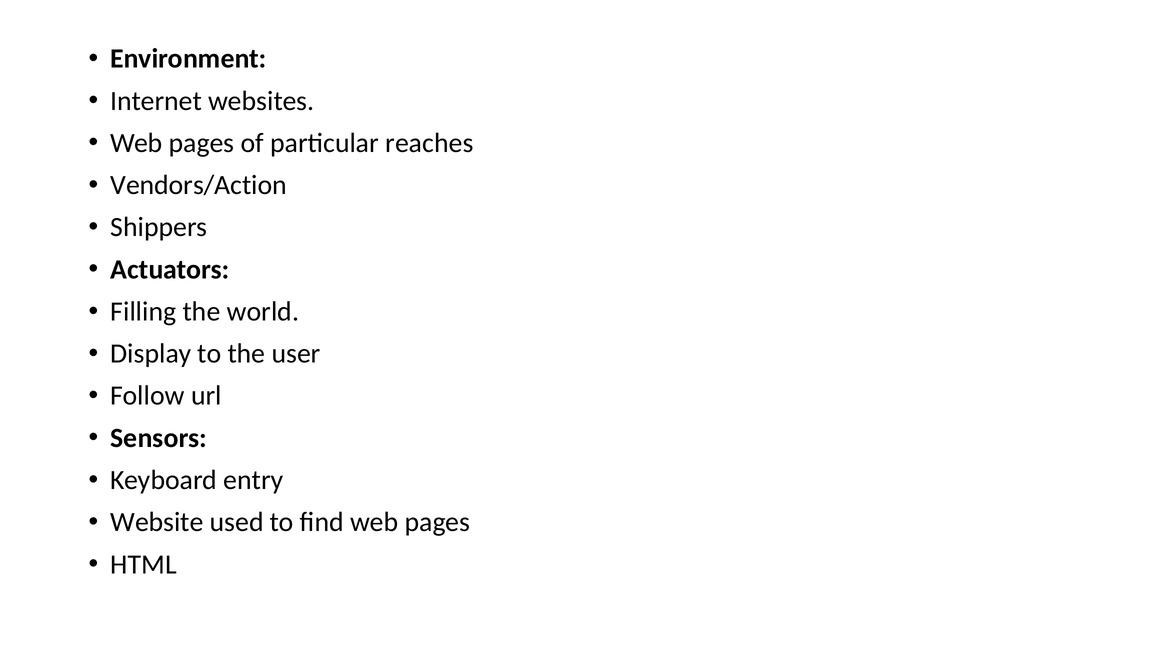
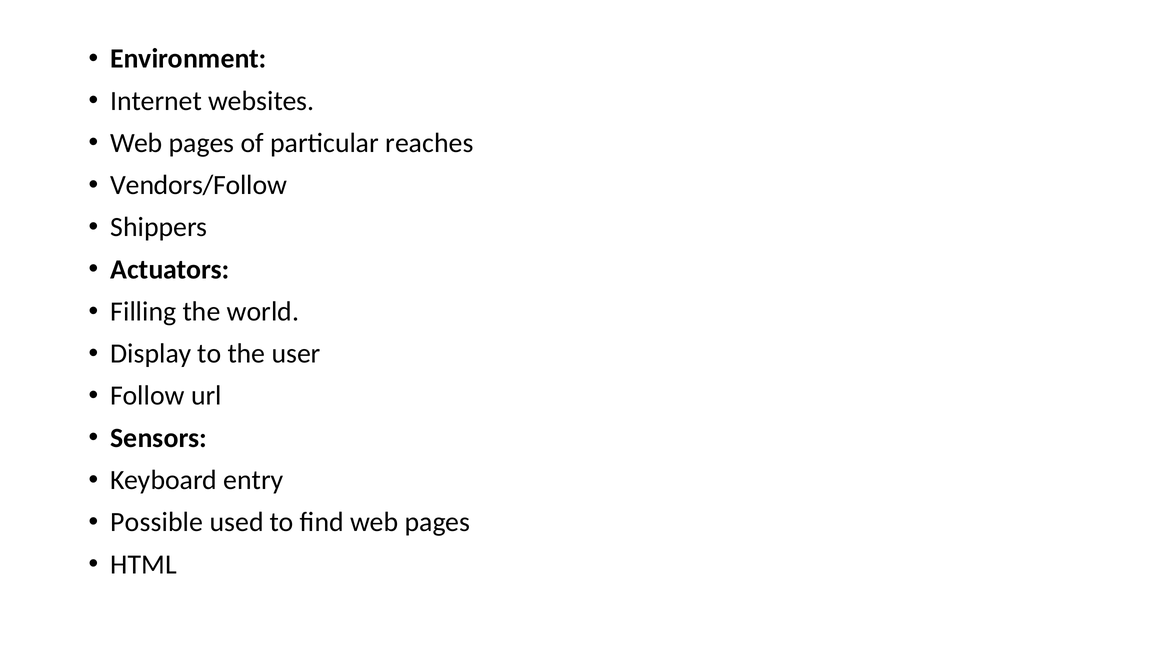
Vendors/Action: Vendors/Action -> Vendors/Follow (199, 185)
Website: Website -> Possible (157, 523)
